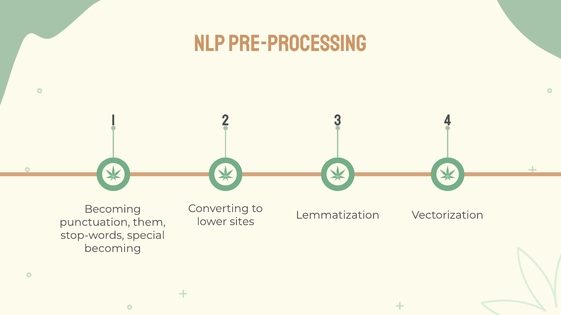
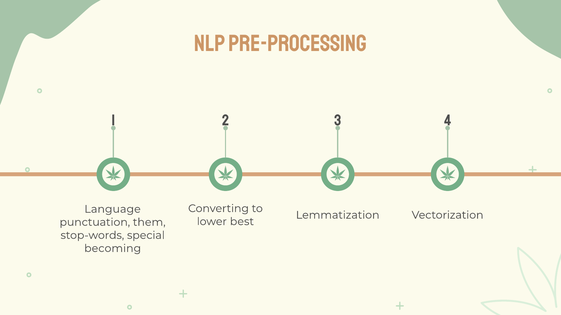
Becoming: Becoming -> Language (113, 209)
sites: sites -> best (242, 222)
